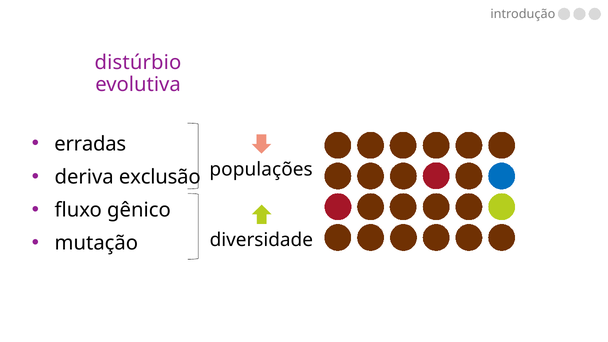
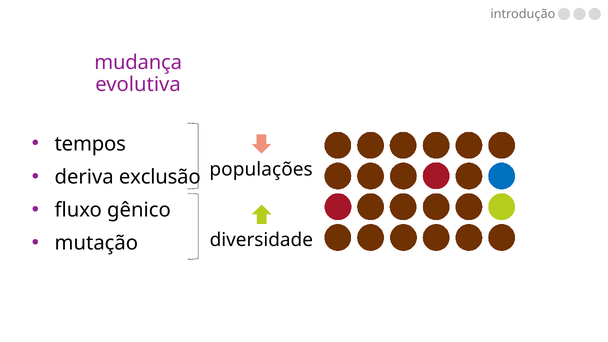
distúrbio: distúrbio -> mudança (138, 63)
erradas: erradas -> tempos (90, 144)
